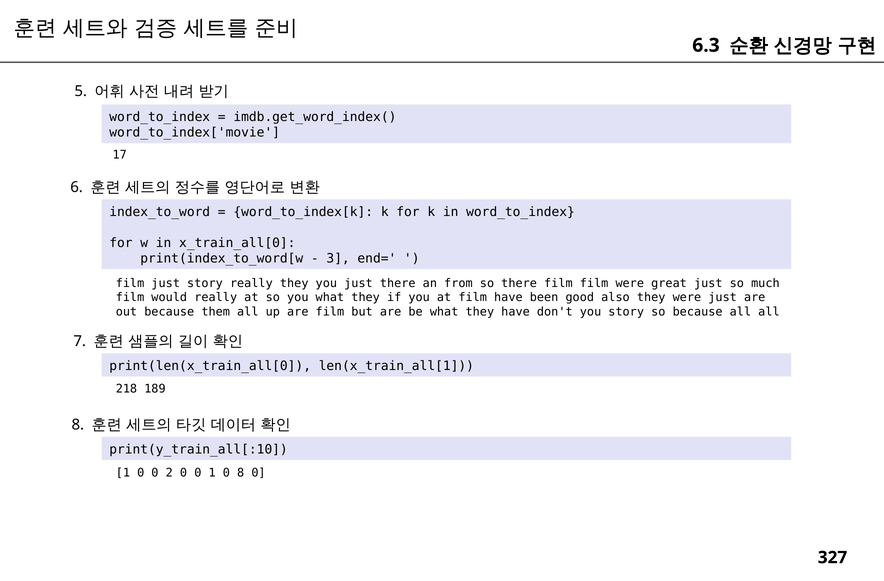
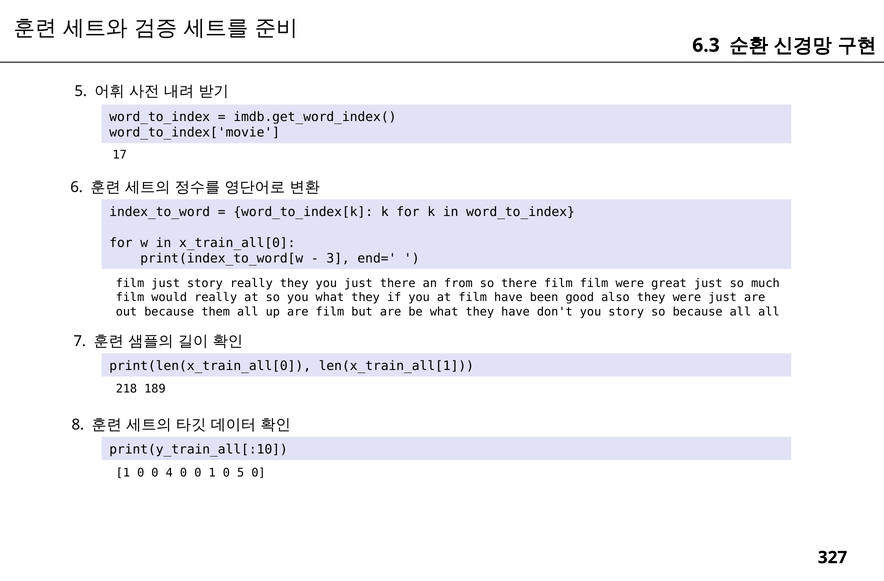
2: 2 -> 4 (169, 472)
0 8: 8 -> 5 (241, 472)
